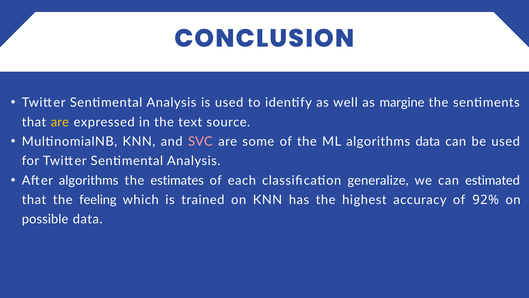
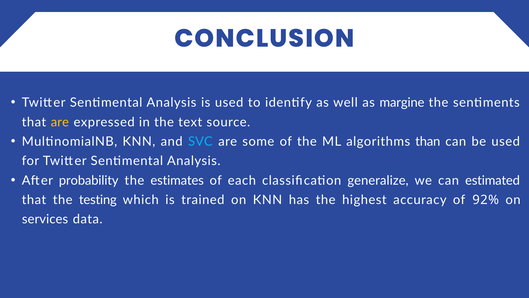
SVC colour: pink -> light blue (200, 141)
algorithms data: data -> than (428, 141)
After algorithms: algorithms -> probability (89, 180)
feeling: feeling -> testing (98, 200)
possible: possible -> services (45, 219)
